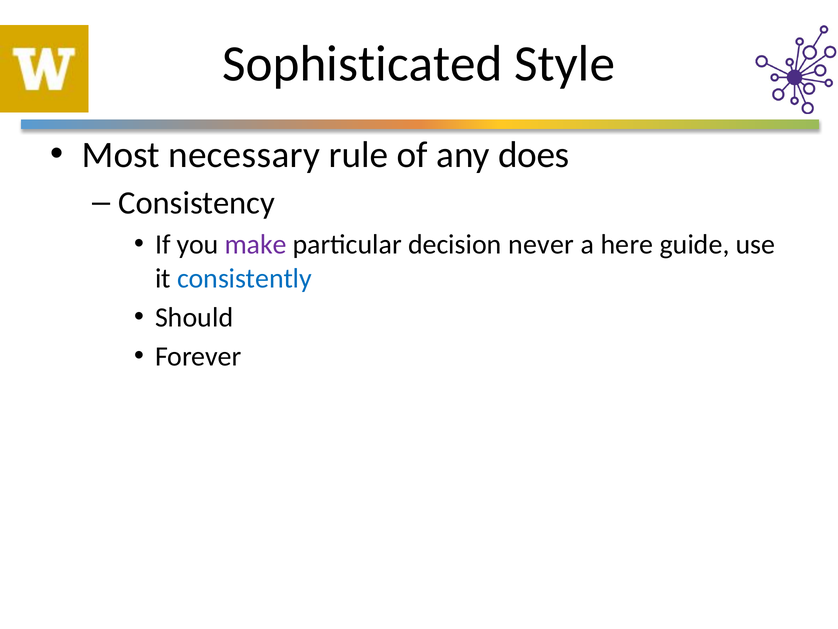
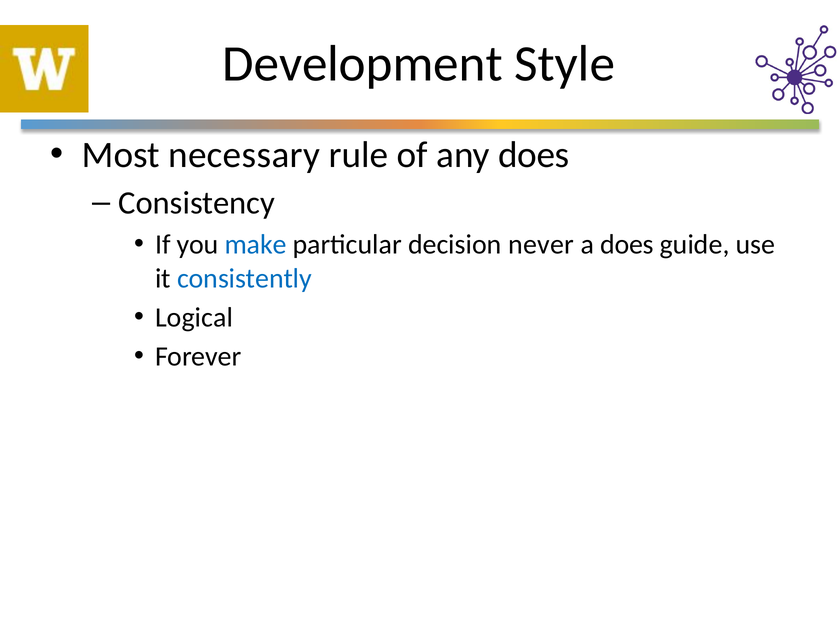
Sophisticated: Sophisticated -> Development (362, 64)
make colour: purple -> blue (256, 245)
a here: here -> does (627, 245)
Should: Should -> Logical (194, 317)
